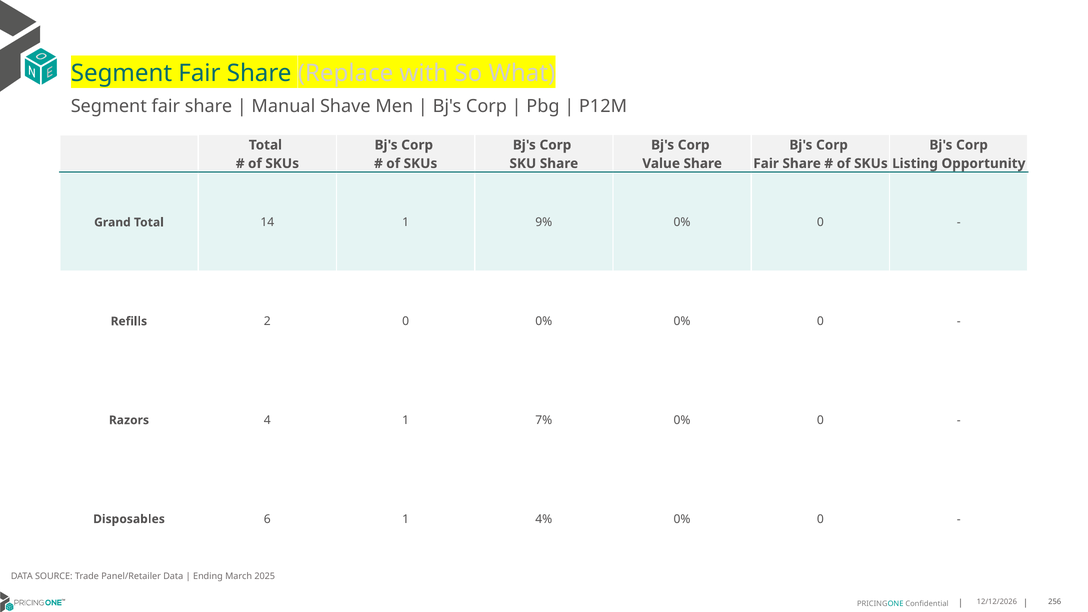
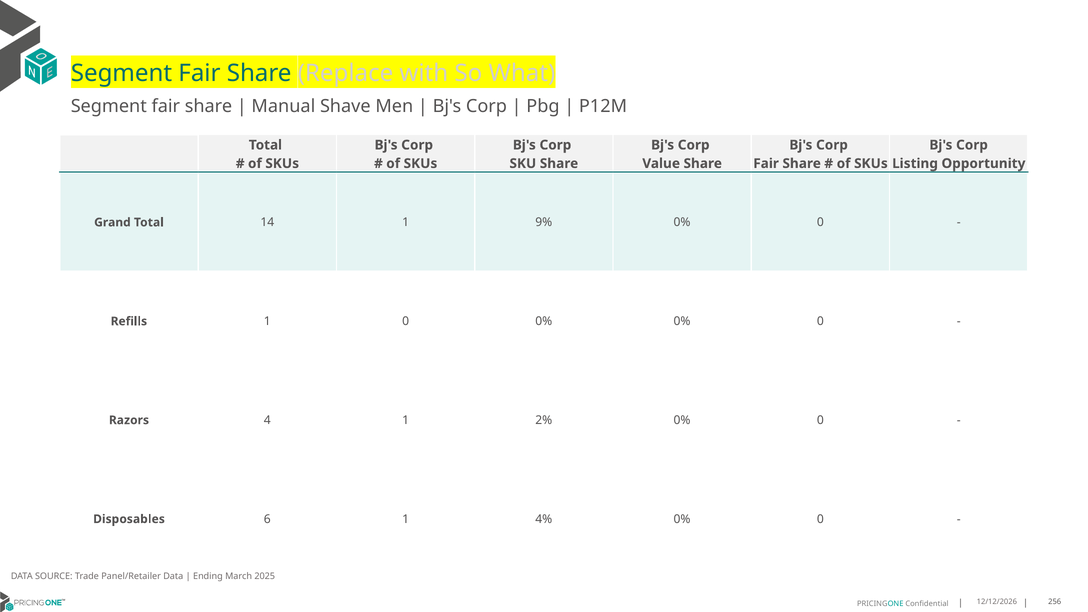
Refills 2: 2 -> 1 (267, 321)
7%: 7% -> 2% (544, 420)
